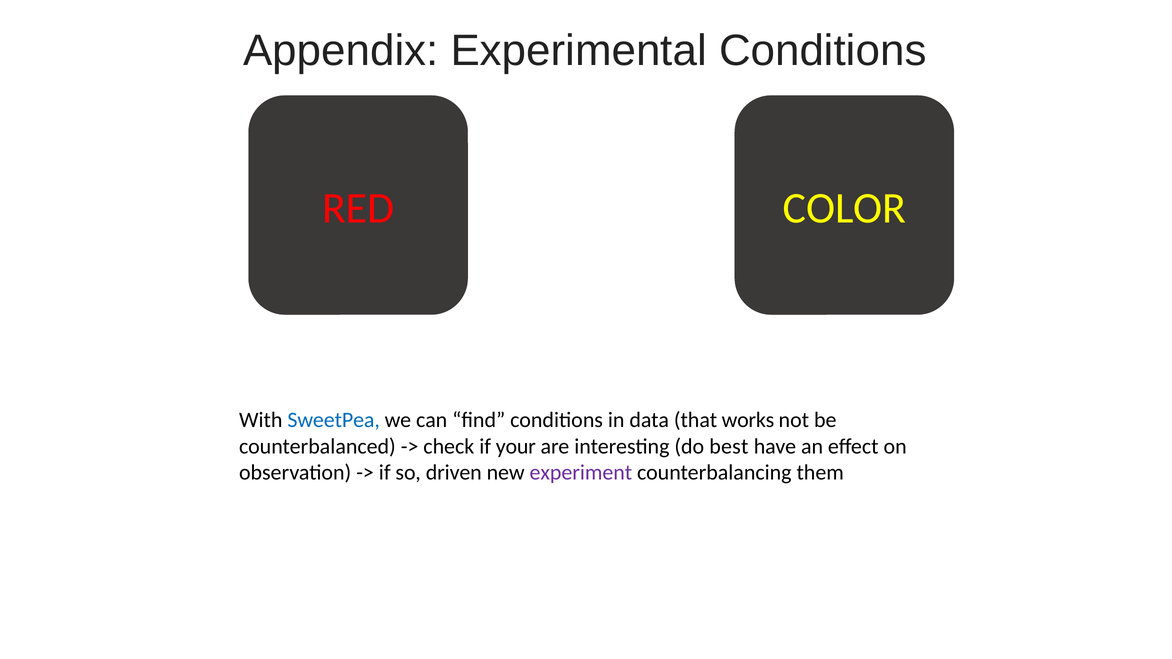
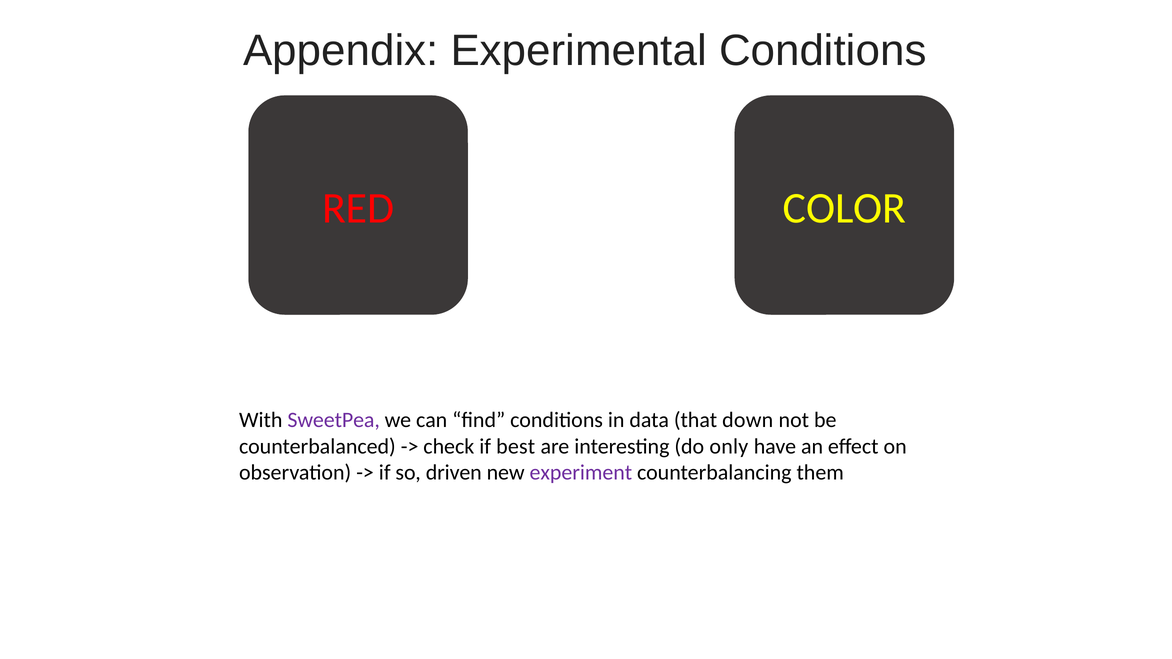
SweetPea colour: blue -> purple (334, 420)
works: works -> down (748, 420)
your: your -> best (516, 446)
best: best -> only (729, 446)
